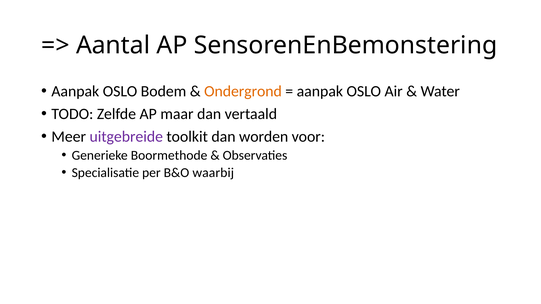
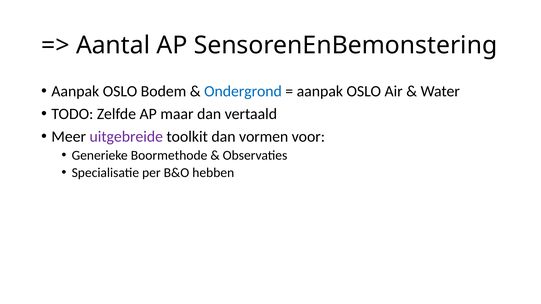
Ondergrond colour: orange -> blue (243, 91)
worden: worden -> vormen (264, 137)
waarbij: waarbij -> hebben (213, 173)
